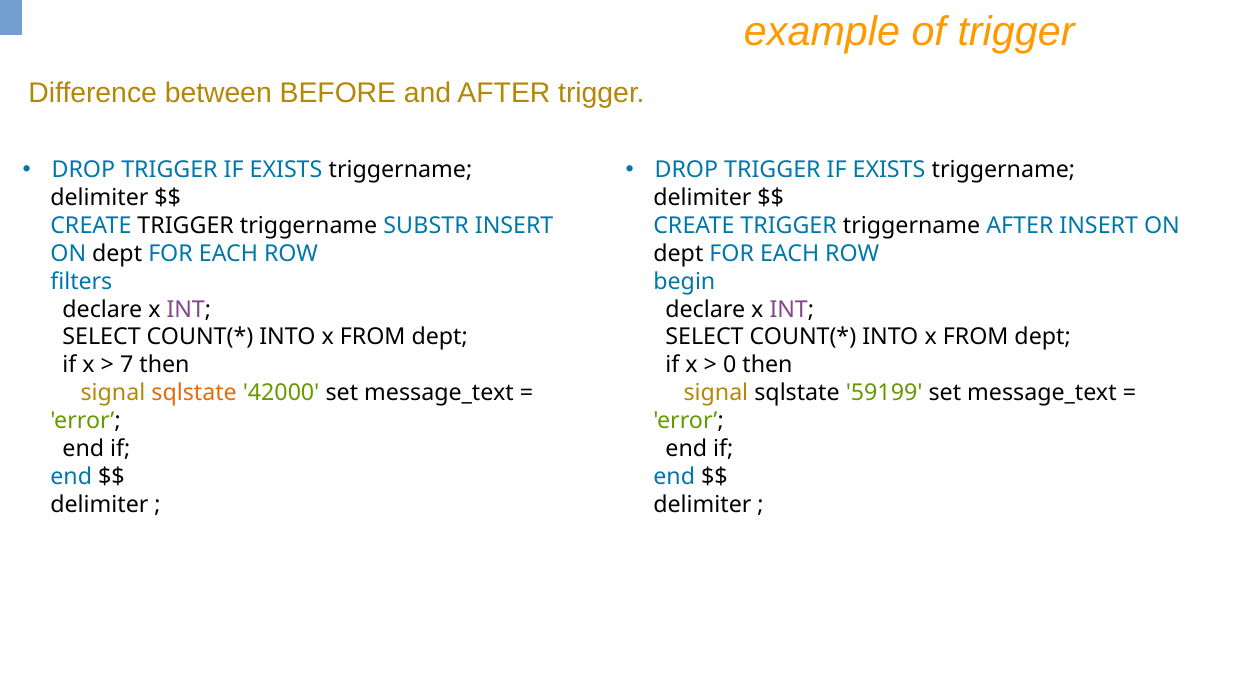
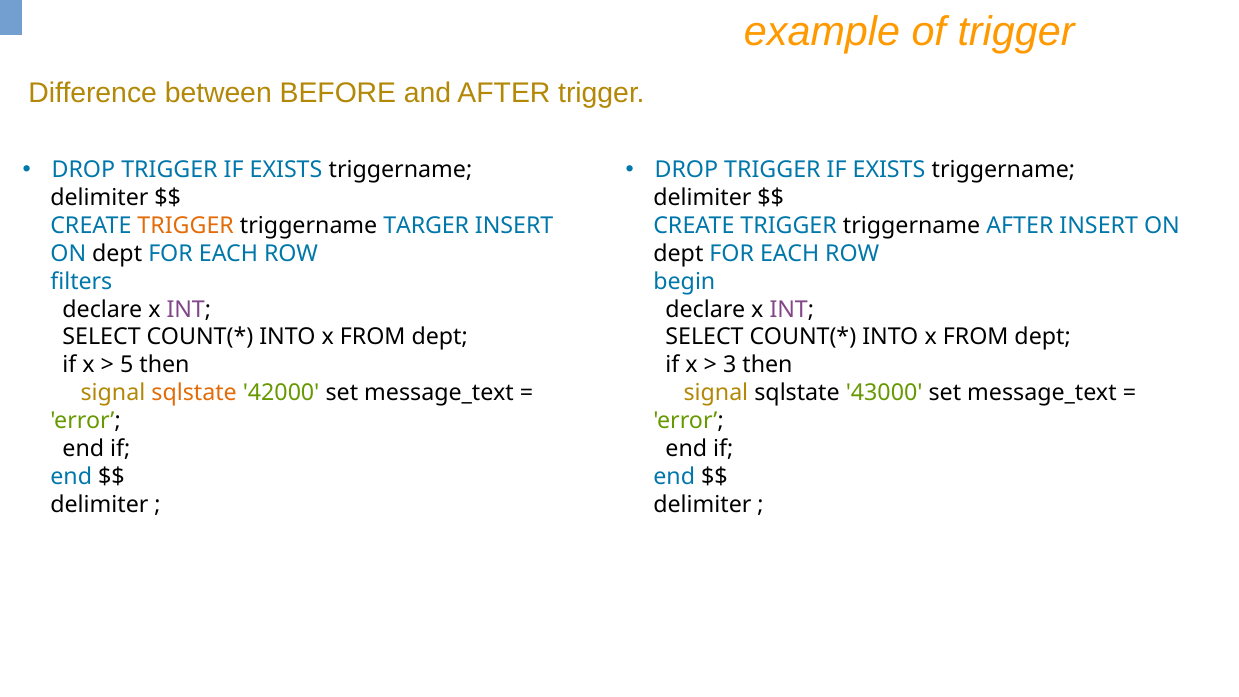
TRIGGER colour: black -> orange (186, 226)
SUBSTR: SUBSTR -> TARGER (426, 226)
7: 7 -> 5 (127, 365)
0: 0 -> 3 (730, 365)
59199: 59199 -> 43000 (884, 393)
